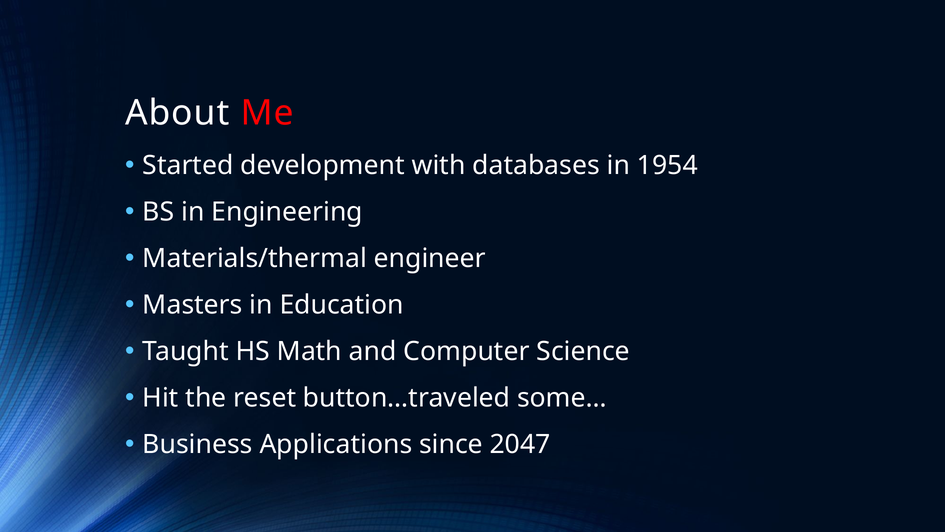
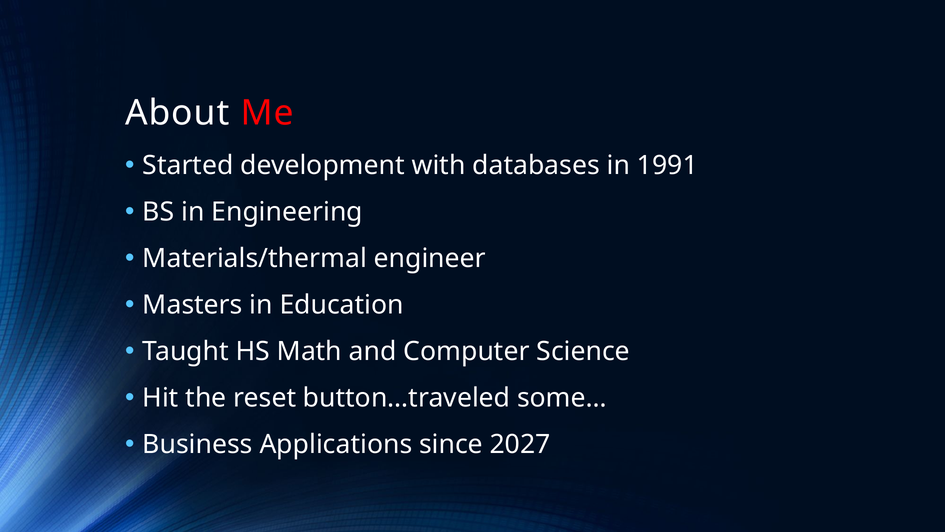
1954: 1954 -> 1991 (667, 165)
2047: 2047 -> 2027 (520, 444)
